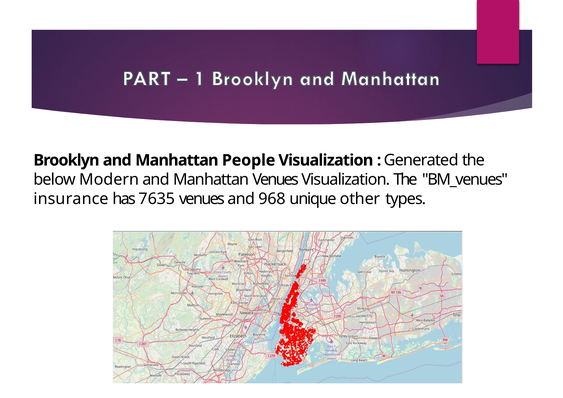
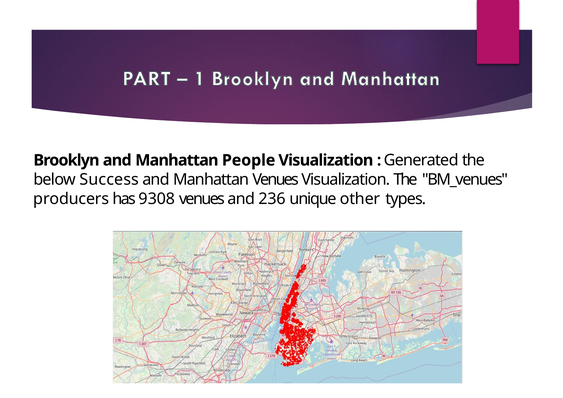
Modern: Modern -> Success (109, 180)
insurance: insurance -> producers (71, 199)
7635: 7635 -> 9308 (157, 199)
968: 968 -> 236 (272, 199)
